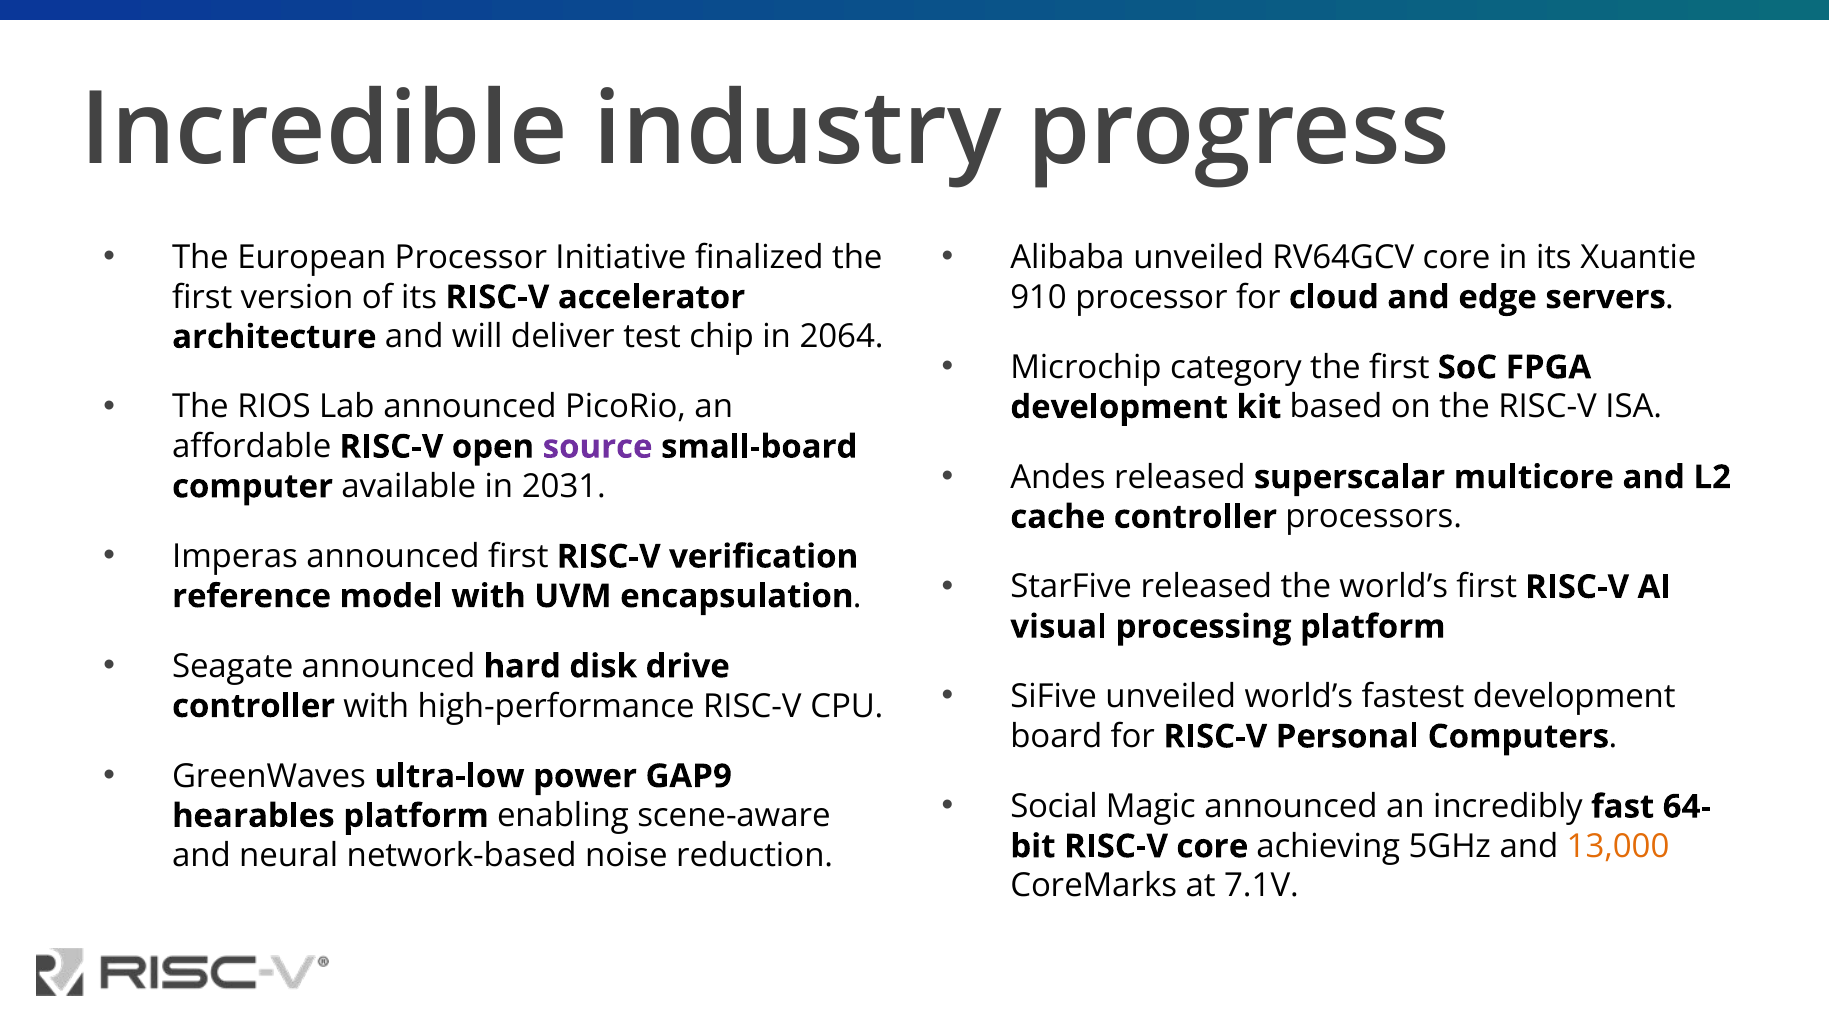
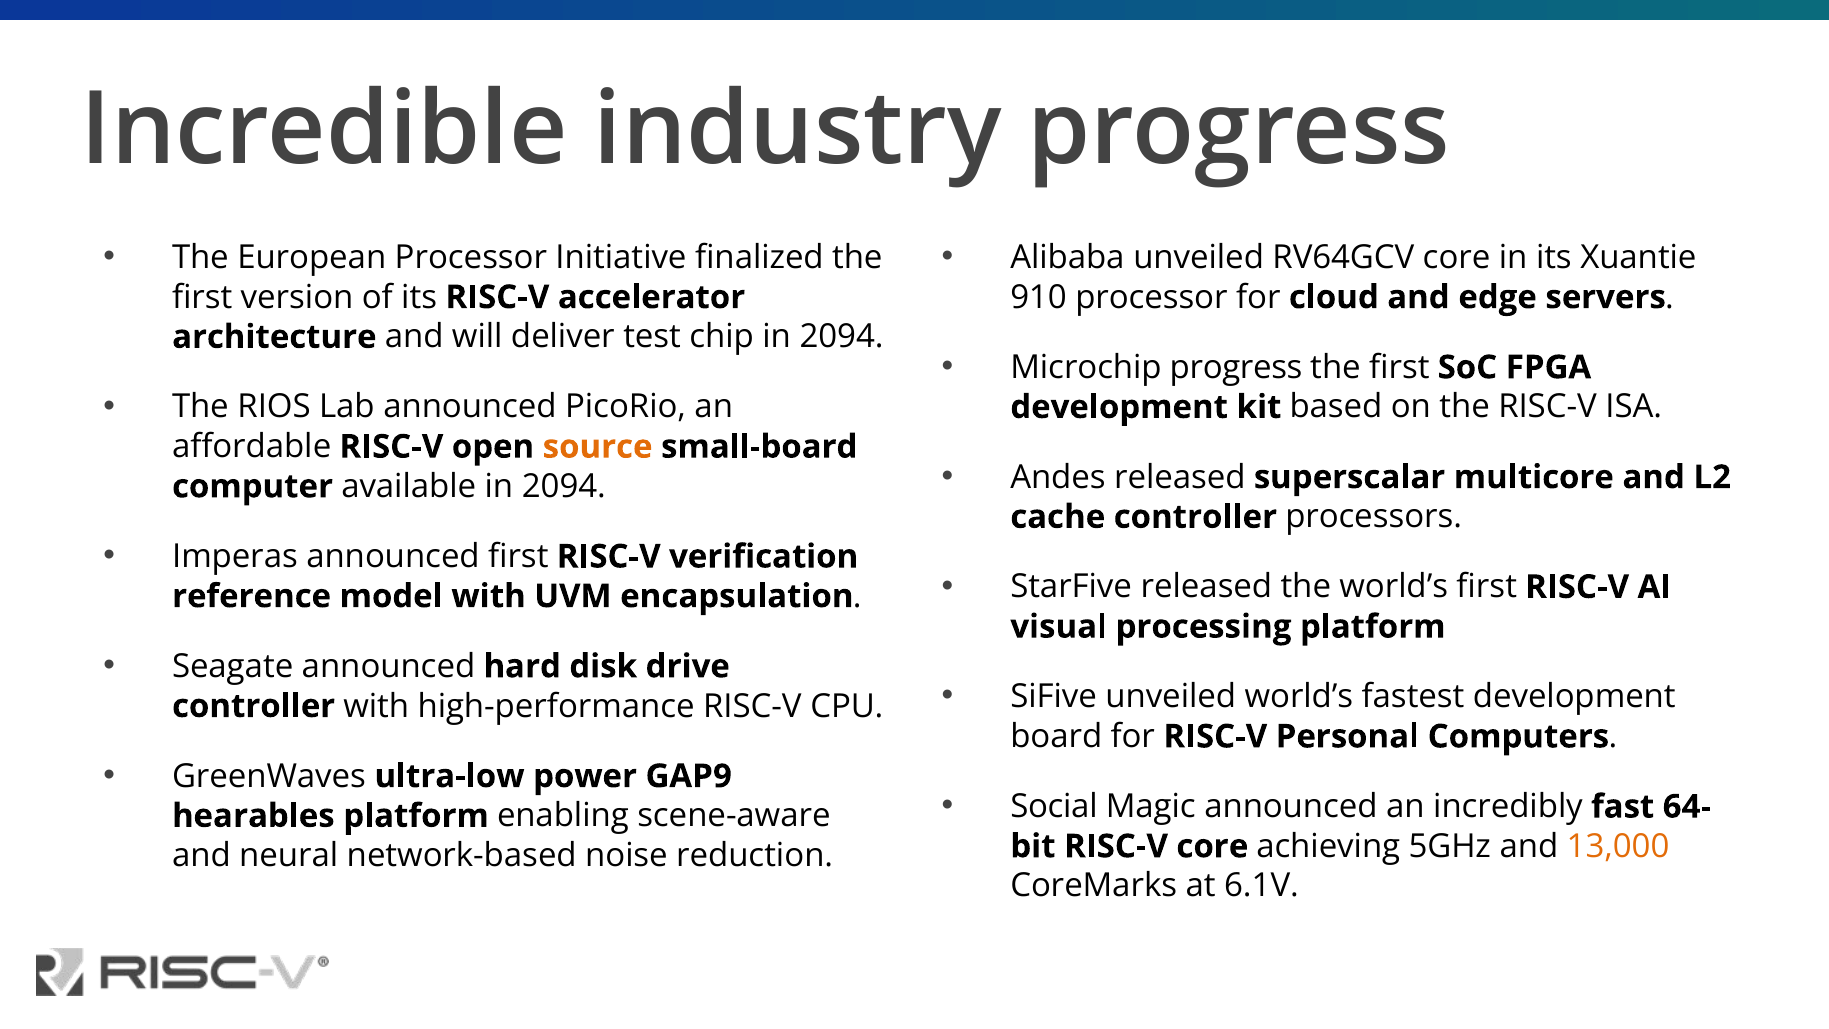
chip in 2064: 2064 -> 2094 (842, 337)
Microchip category: category -> progress (1236, 367)
source colour: purple -> orange (598, 447)
available in 2031: 2031 -> 2094 (564, 486)
7.1V: 7.1V -> 6.1V (1262, 886)
